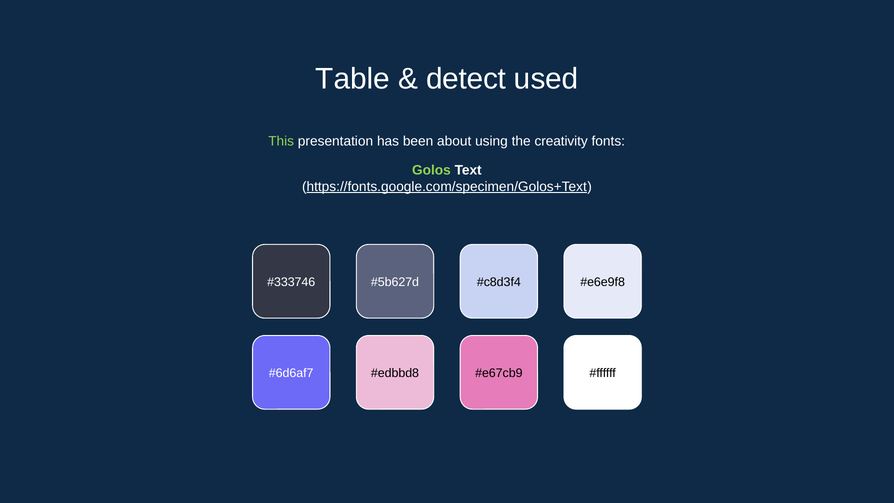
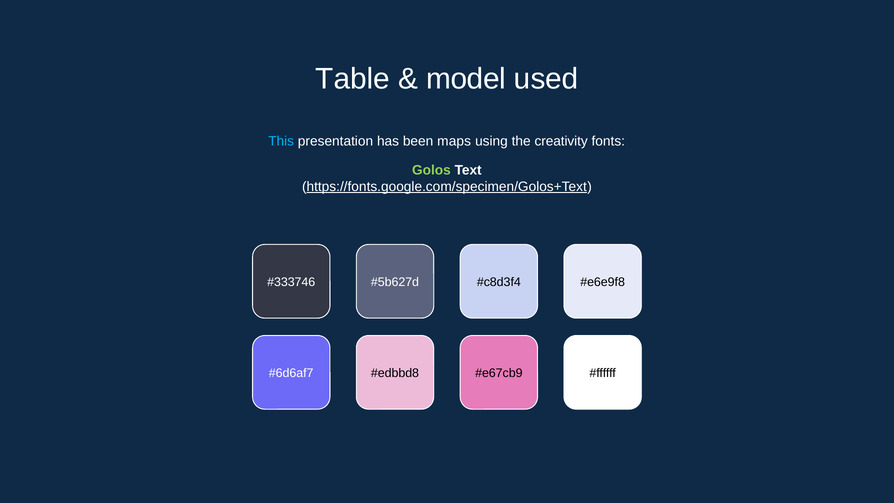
detect: detect -> model (466, 79)
This colour: light green -> light blue (281, 141)
about: about -> maps (454, 141)
